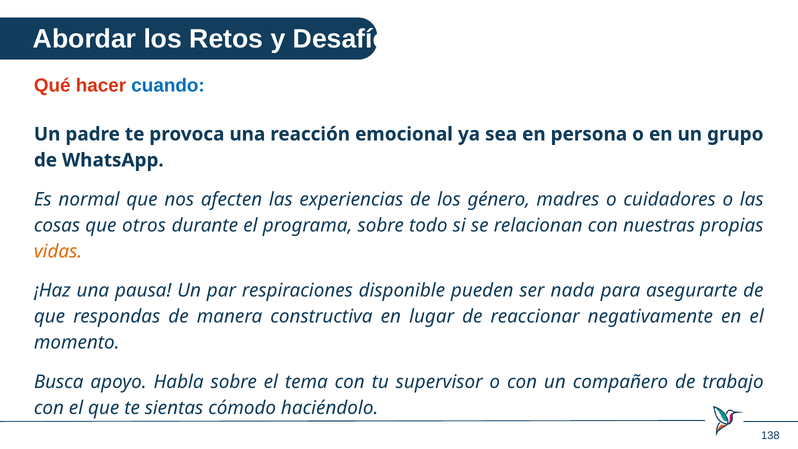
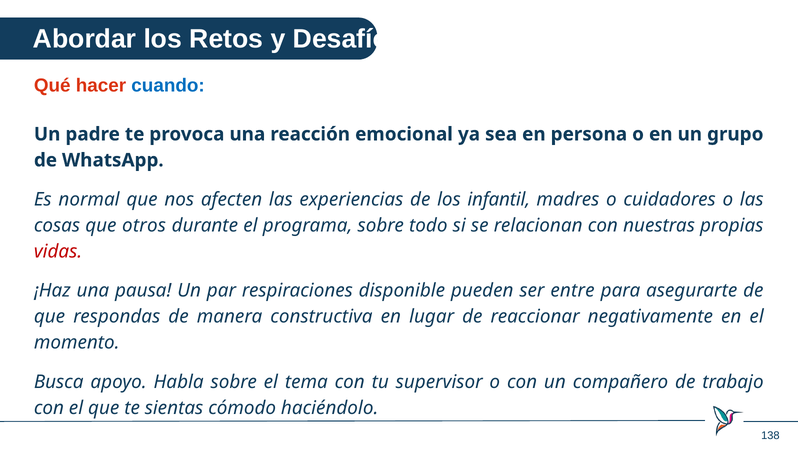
género: género -> infantil (499, 199)
vidas colour: orange -> red (58, 251)
nada: nada -> entre (572, 291)
